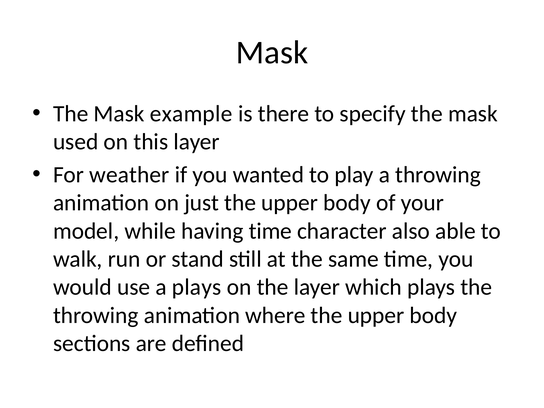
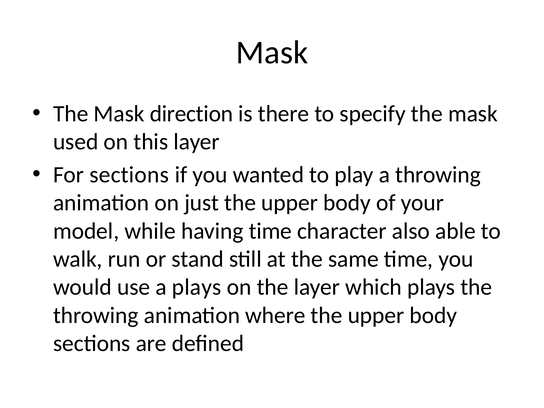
example: example -> direction (191, 114)
For weather: weather -> sections (129, 175)
